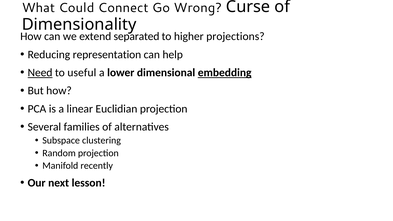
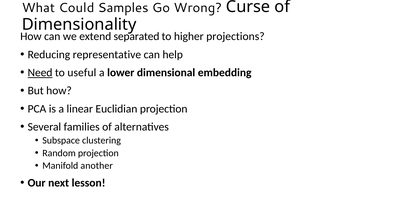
Connect: Connect -> Samples (123, 8)
representation: representation -> representative (107, 55)
embedding underline: present -> none (225, 73)
recently: recently -> another (97, 166)
